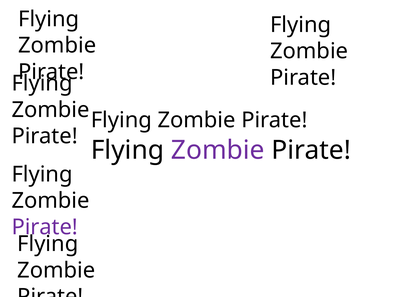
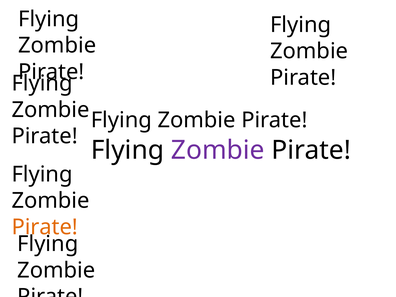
Pirate colour: purple -> orange (45, 227)
